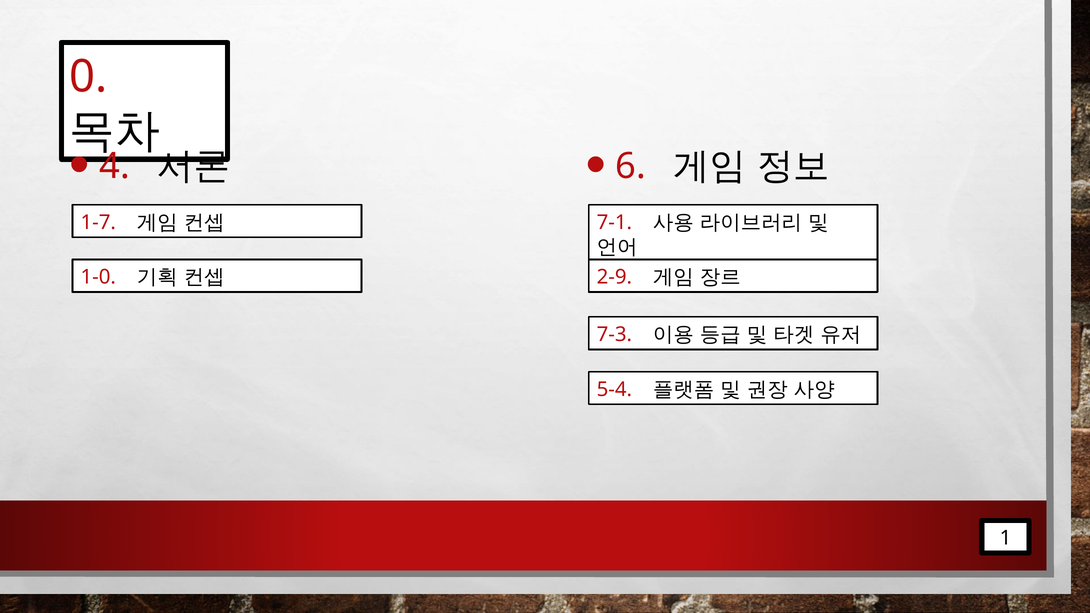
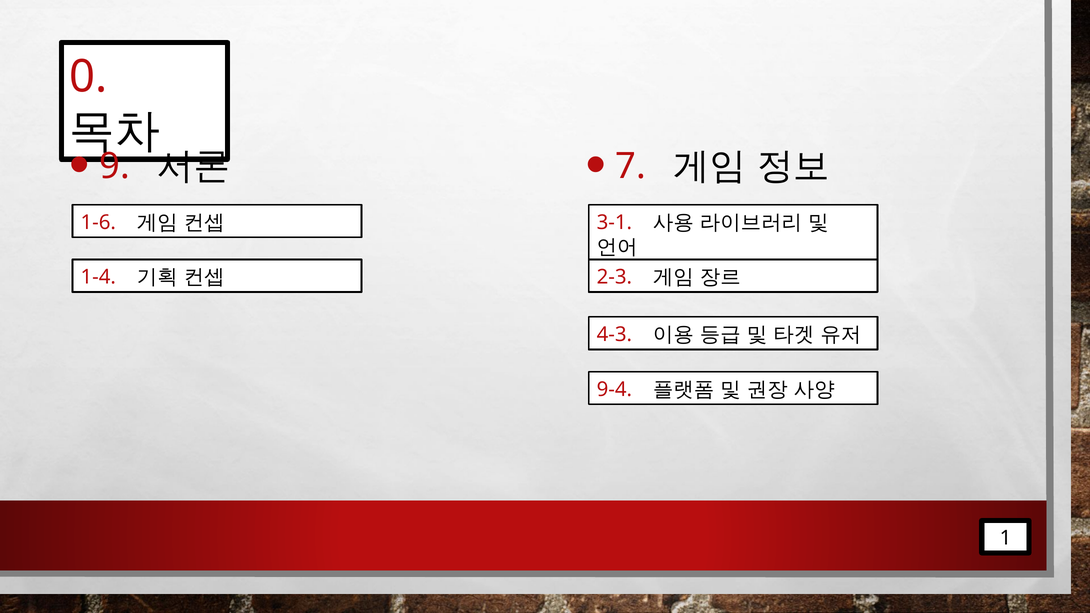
4: 4 -> 9 (115, 166)
6: 6 -> 7 (631, 166)
1-7: 1-7 -> 1-6 (98, 223)
7-1: 7-1 -> 3-1 (614, 223)
1-0: 1-0 -> 1-4 (98, 277)
2-9: 2-9 -> 2-3 (614, 277)
7-3: 7-3 -> 4-3 (614, 335)
5-4: 5-4 -> 9-4 (614, 389)
